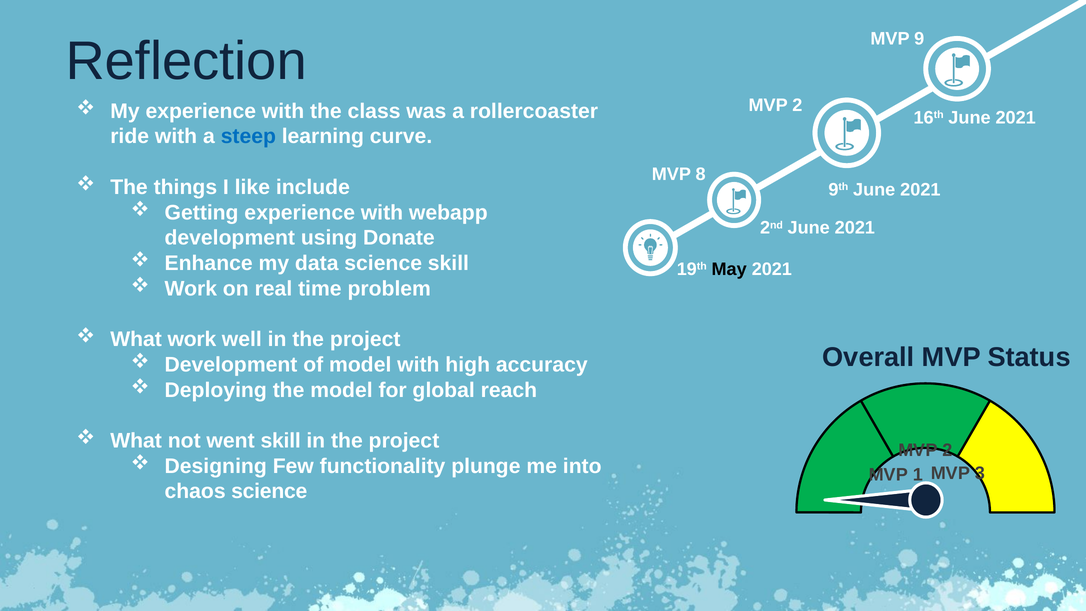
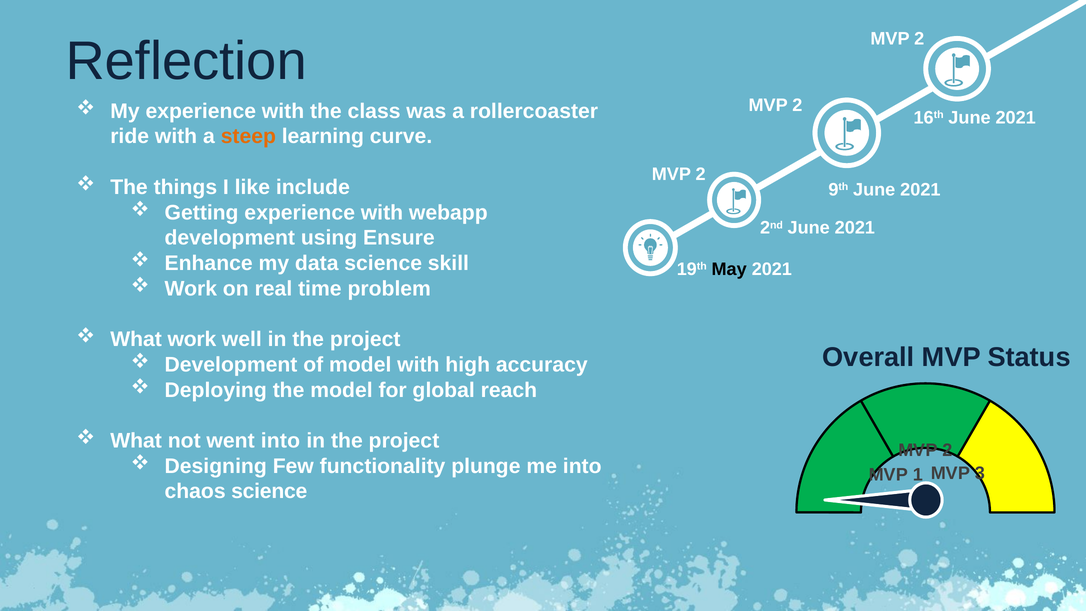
9: 9 -> 2 (919, 39)
steep colour: blue -> orange (248, 136)
8: 8 -> 2 (701, 174)
Donate: Donate -> Ensure (399, 238)
went skill: skill -> into (280, 441)
